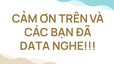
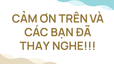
DATA: DATA -> THAY (35, 46)
